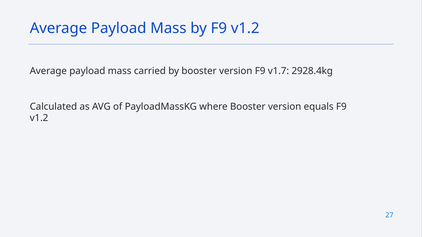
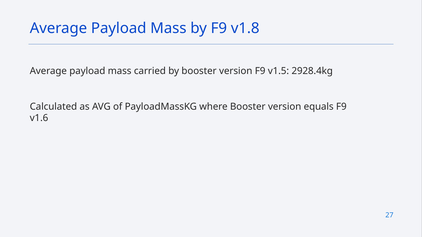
by F9 v1.2: v1.2 -> v1.8 (245, 28)
v1.7: v1.7 -> v1.5 (278, 71)
v1.2: v1.2 -> v1.6 (39, 118)
